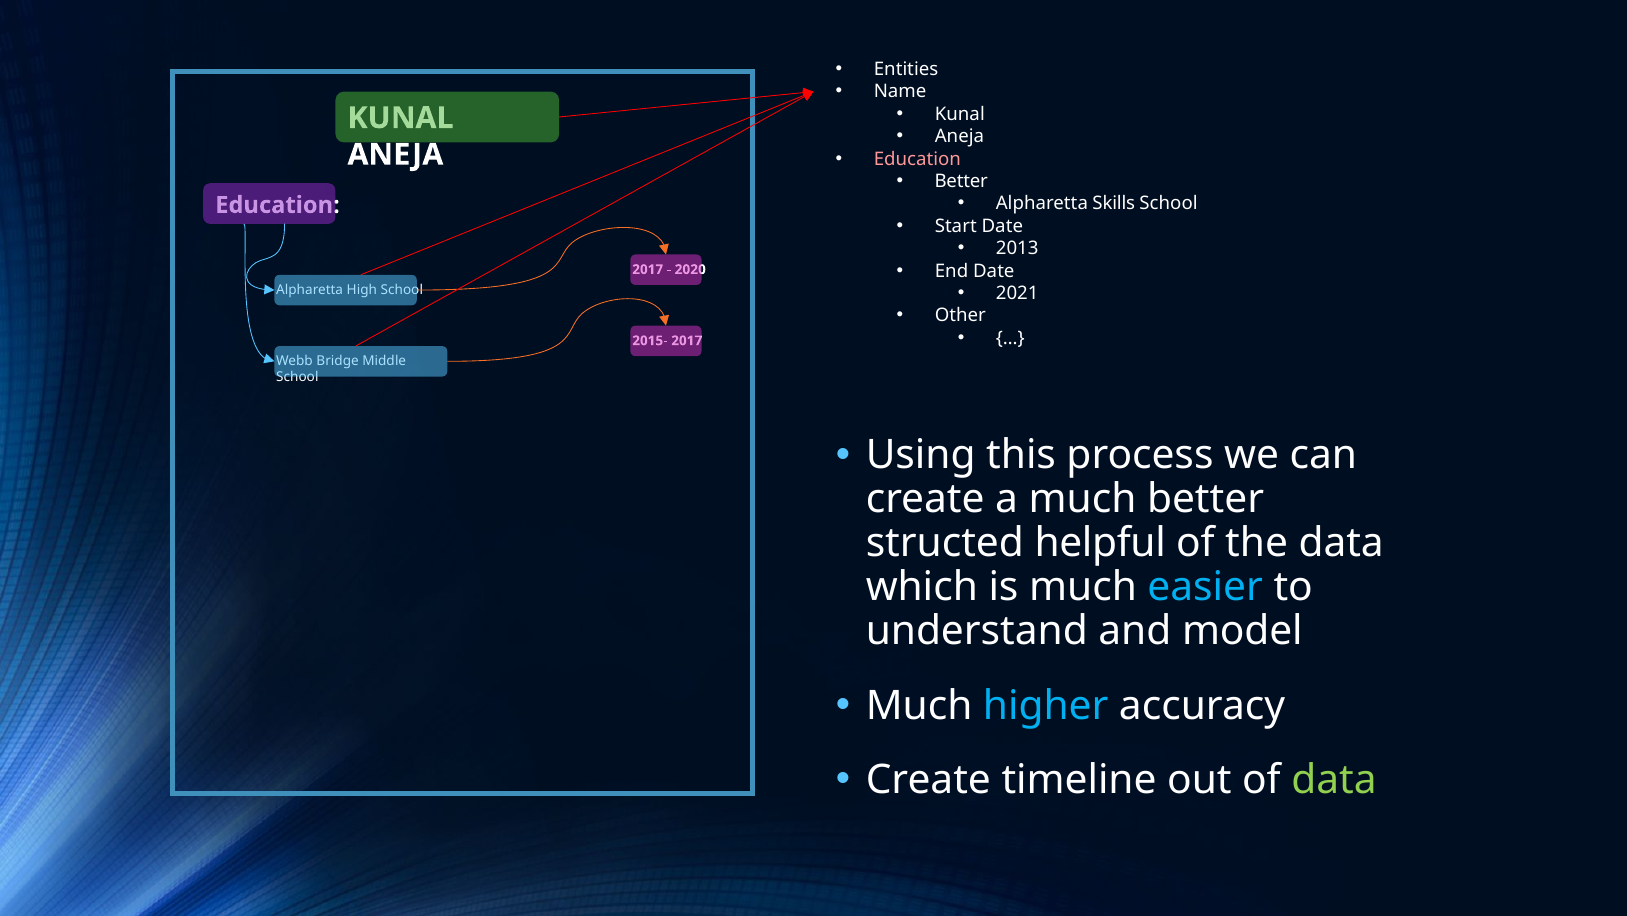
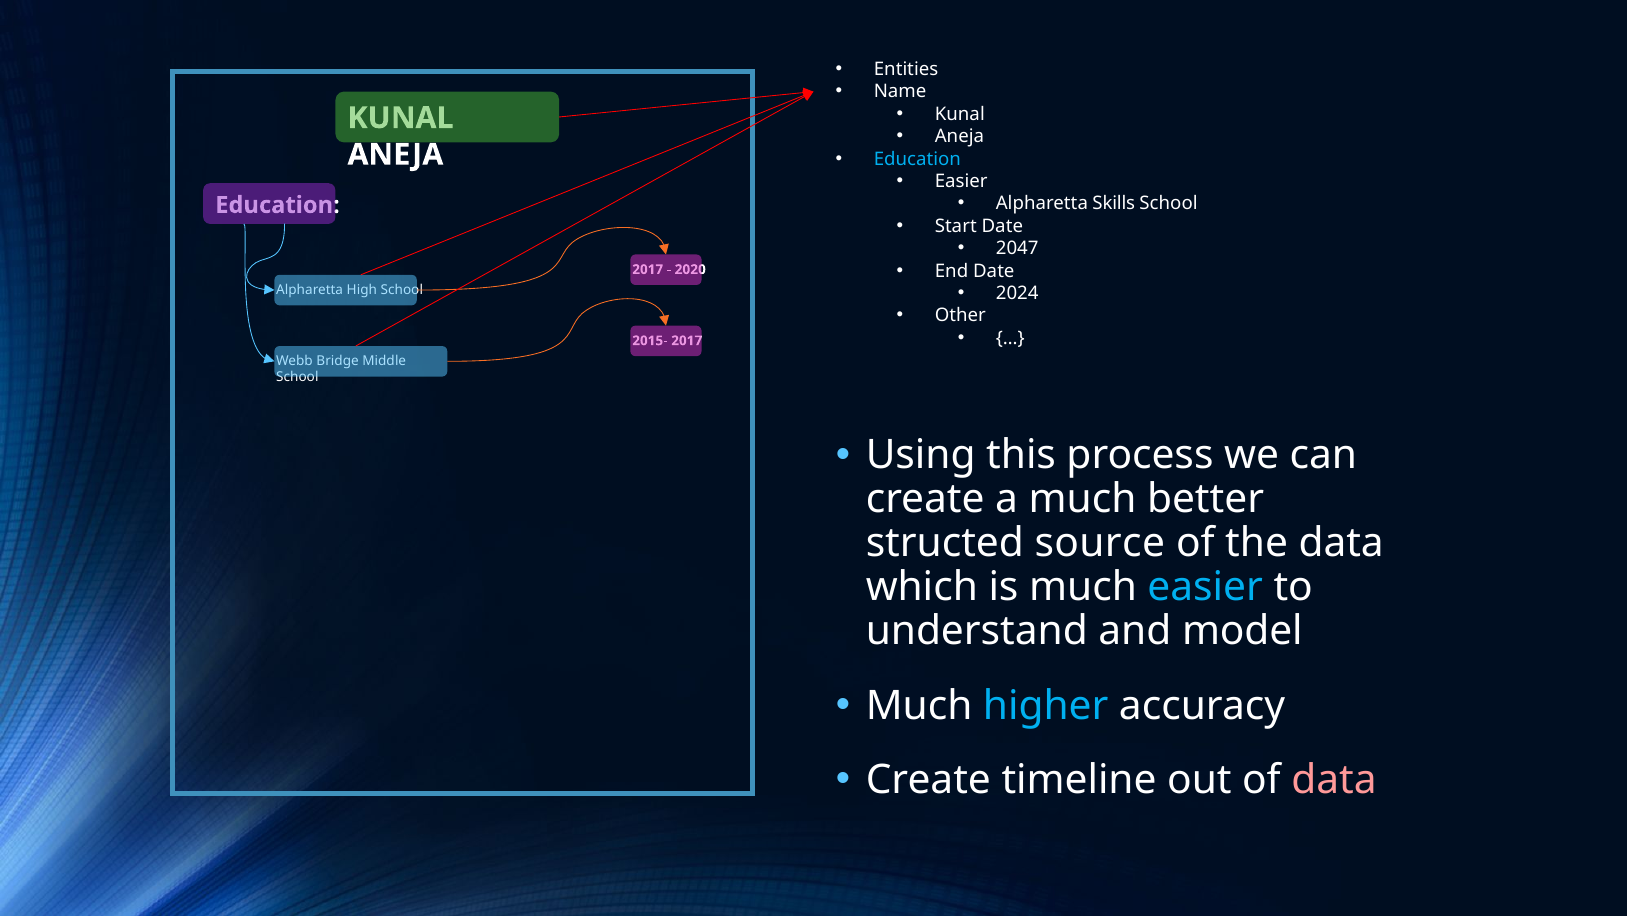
Education colour: pink -> light blue (917, 159)
Better: Better -> Easier (961, 181)
2013: 2013 -> 2047 (1017, 248)
2021: 2021 -> 2024 (1017, 293)
helpful: helpful -> source (1100, 543)
data colour: light green -> pink (1334, 780)
